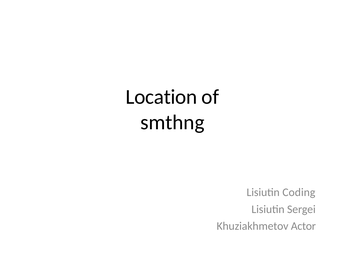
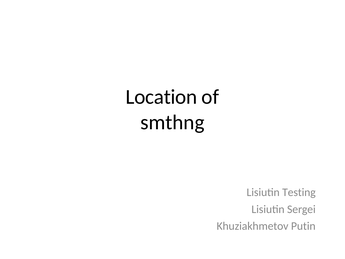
Coding: Coding -> Testing (299, 192)
Actor: Actor -> Putin (303, 226)
